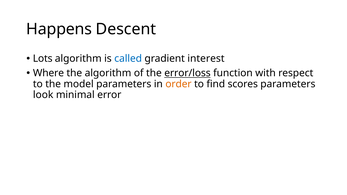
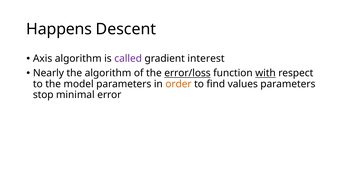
Lots: Lots -> Axis (43, 59)
called colour: blue -> purple (128, 59)
Where: Where -> Nearly (48, 73)
with underline: none -> present (266, 73)
scores: scores -> values (243, 84)
look: look -> stop (43, 95)
